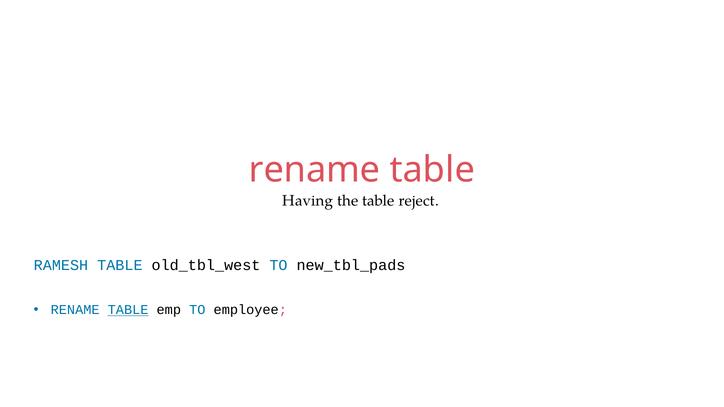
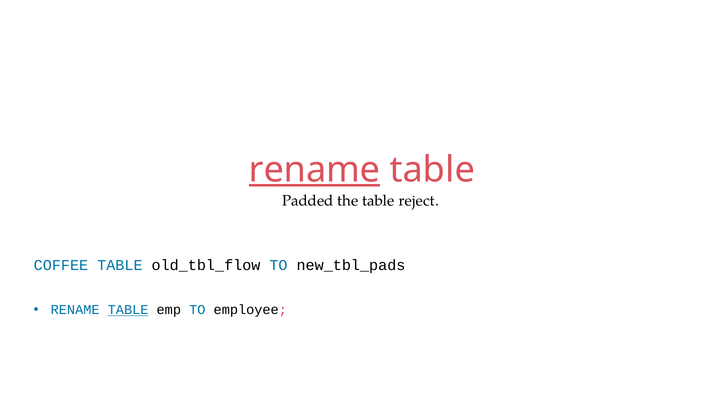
rename underline: none -> present (315, 170)
Having: Having -> Padded (308, 201)
RAMESH: RAMESH -> COFFEE (61, 265)
old_tbl_west: old_tbl_west -> old_tbl_flow (206, 265)
